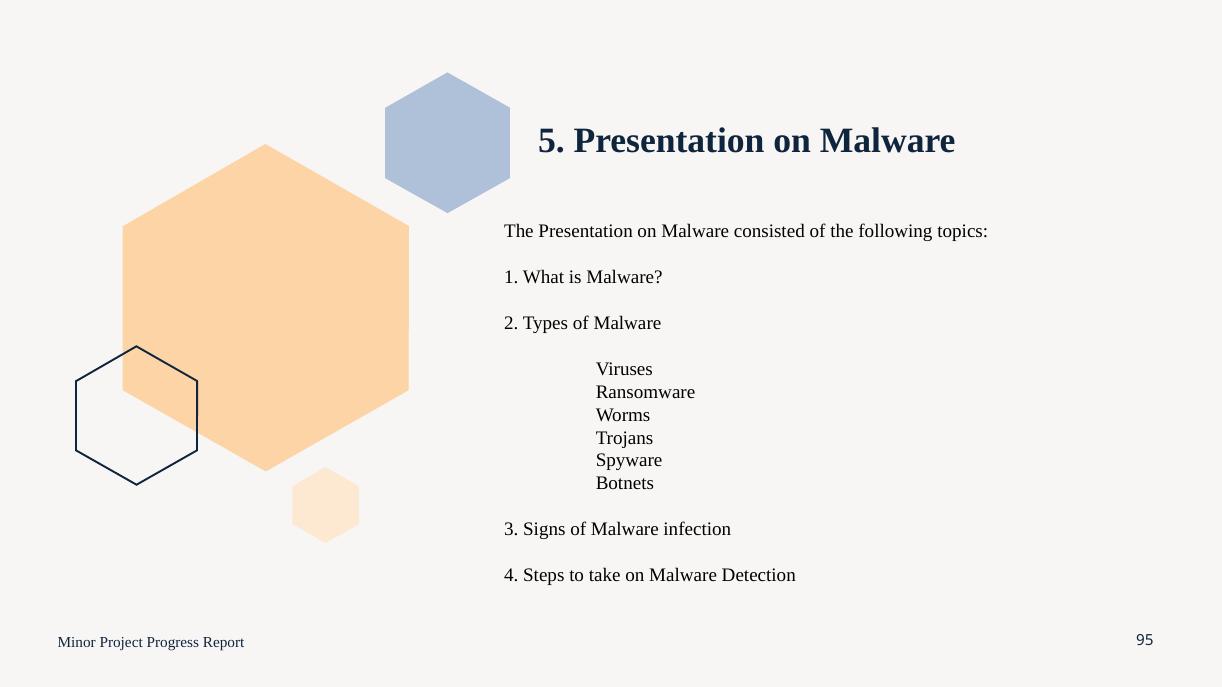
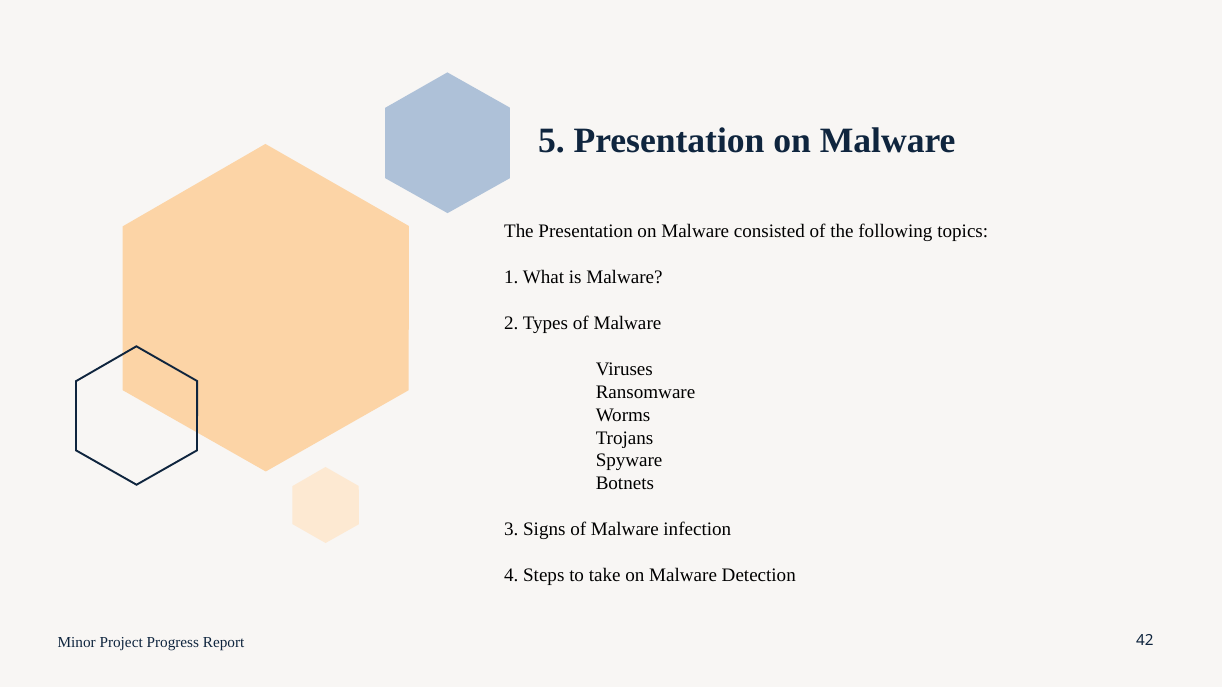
95: 95 -> 42 (1145, 641)
